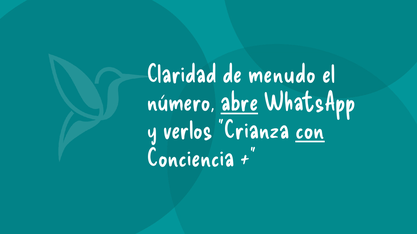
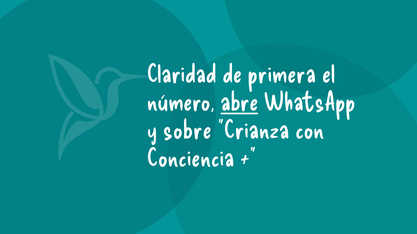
menudo: menudo -> primera (282, 74)
verlos: verlos -> sobre (188, 131)
con underline: present -> none (310, 131)
